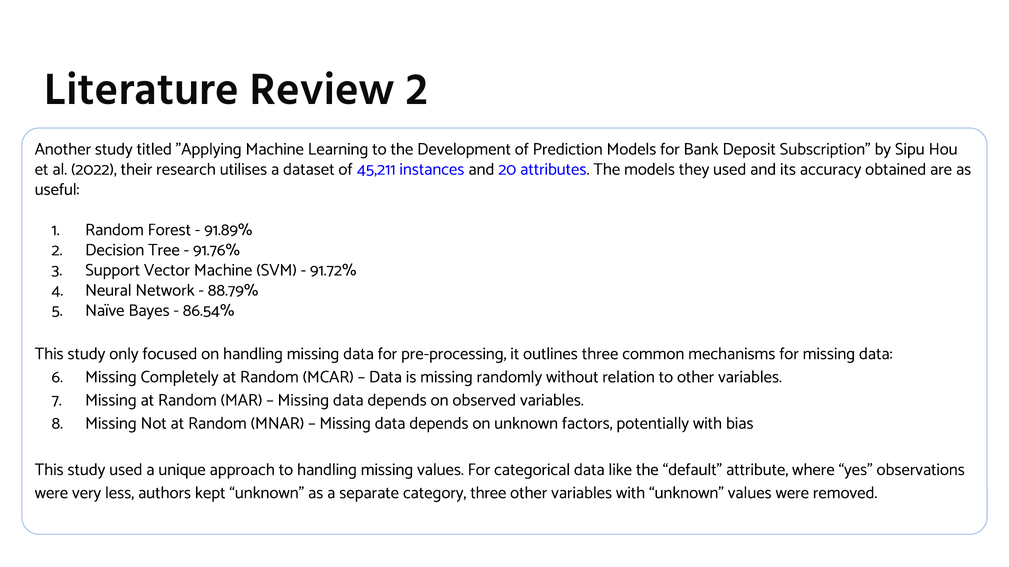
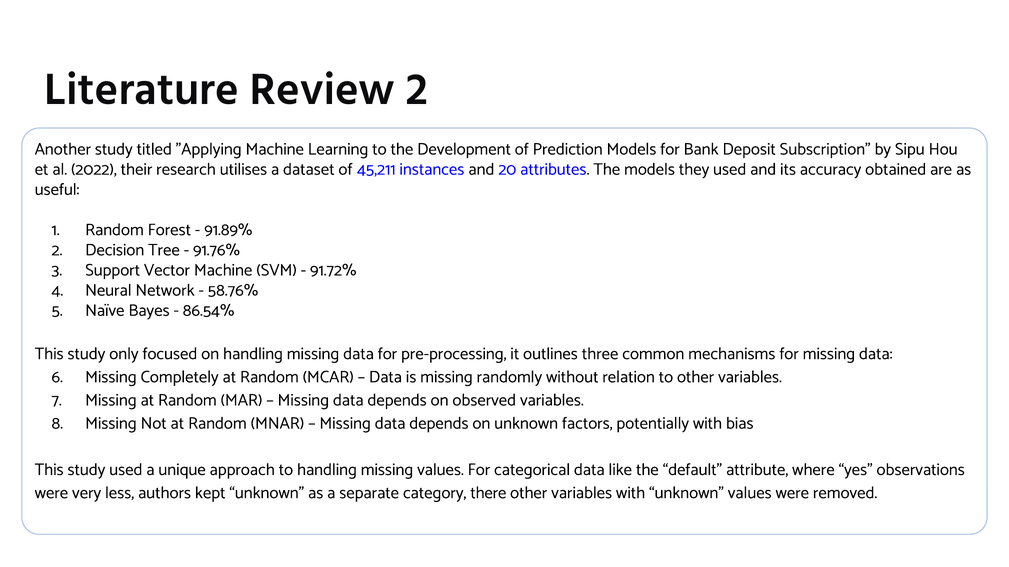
88.79%: 88.79% -> 58.76% (233, 290)
category three: three -> there (488, 493)
